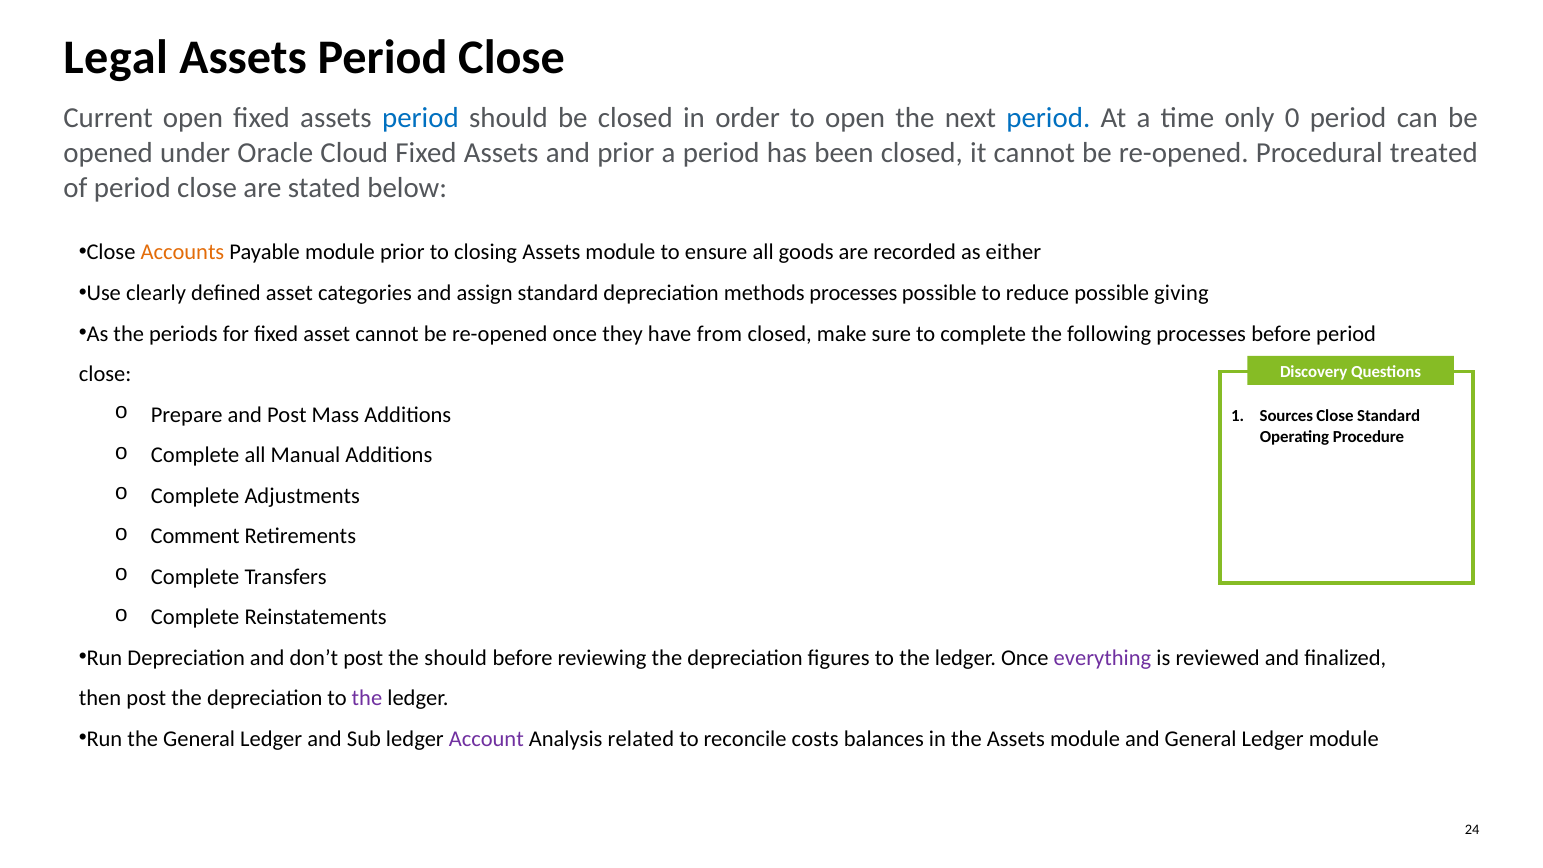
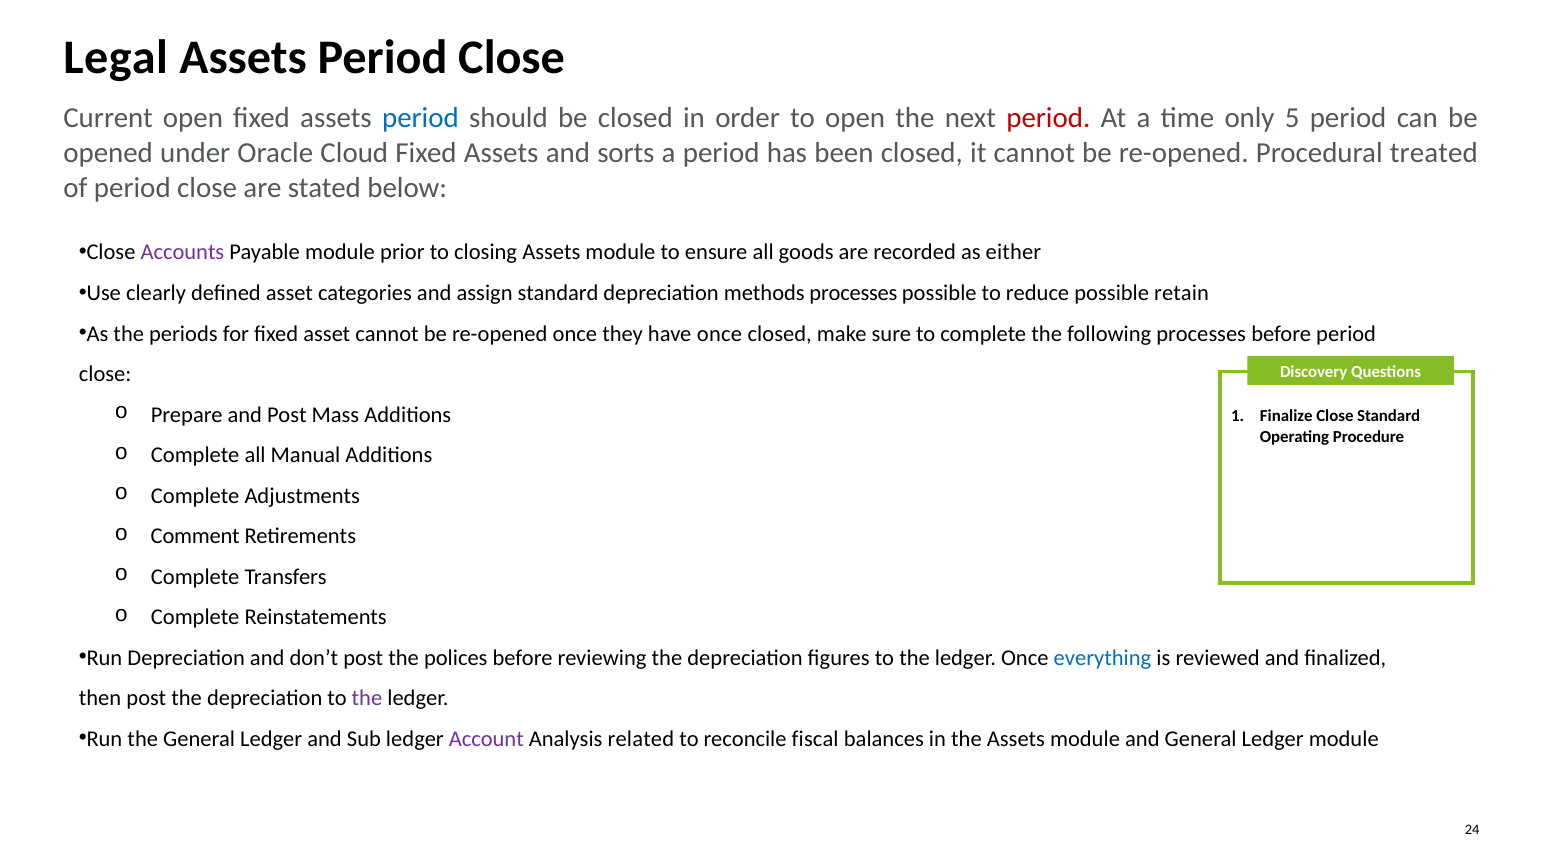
period colour: blue -> red (1048, 118)
0: 0 -> 5 (1292, 118)
and prior: prior -> sorts (626, 153)
Accounts colour: orange -> purple (183, 253)
giving: giving -> retain (1181, 293)
have from: from -> once (719, 334)
Sources: Sources -> Finalize (1286, 416)
the should: should -> polices (456, 658)
everything colour: purple -> blue (1102, 658)
costs: costs -> fiscal (815, 739)
